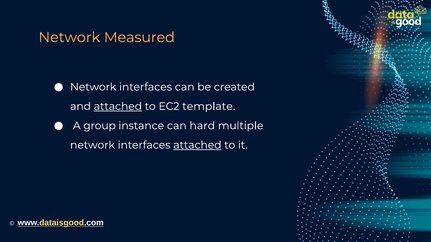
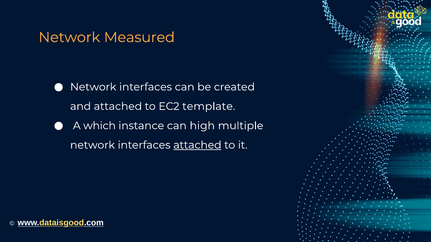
attached underline: present -> none (118, 107)
group: group -> which (100, 126)
hard: hard -> high (202, 126)
